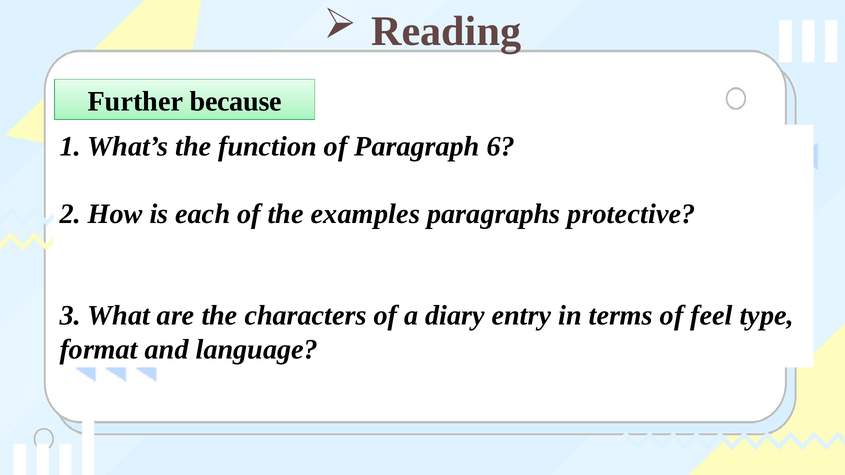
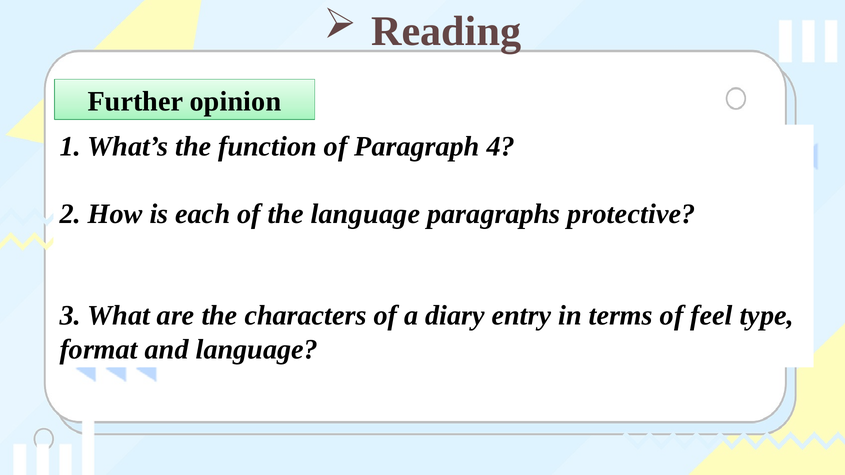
because: because -> opinion (235, 101)
6: 6 -> 4 (501, 147)
the examples: examples -> language (365, 214)
